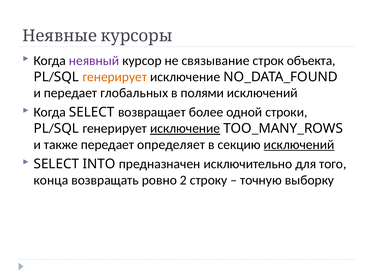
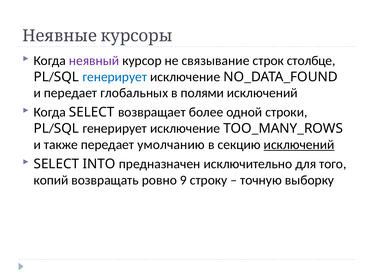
объекта: объекта -> столбце (311, 61)
генерирует colour: orange -> blue (115, 77)
исключение underline: present -> none (185, 129)
определяет: определяет -> умолчанию (171, 145)
конца: конца -> копий (51, 180)
2: 2 -> 9 (183, 180)
